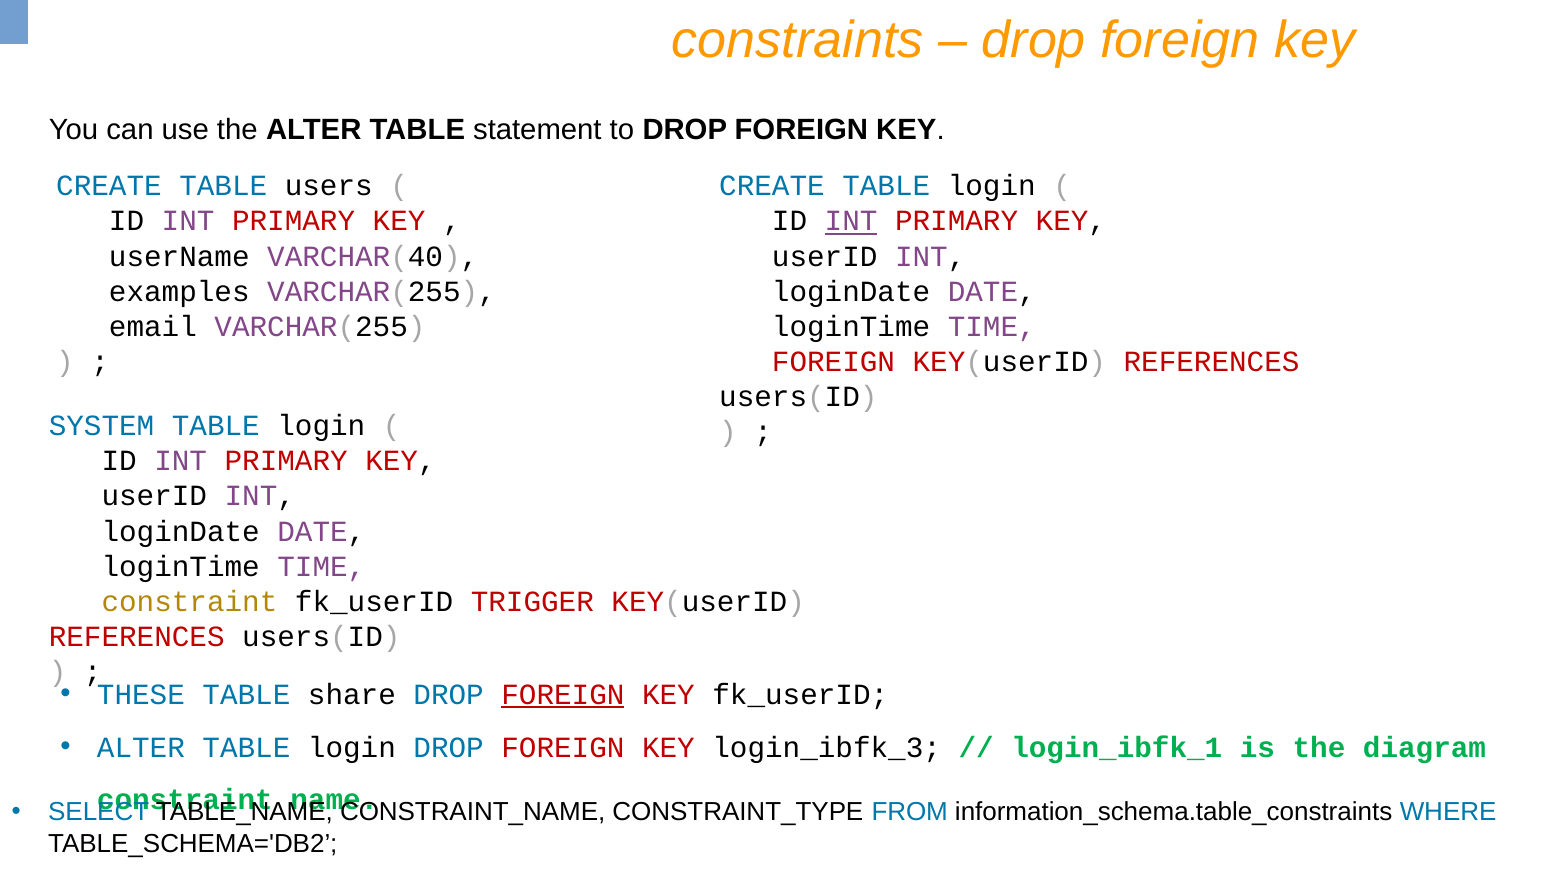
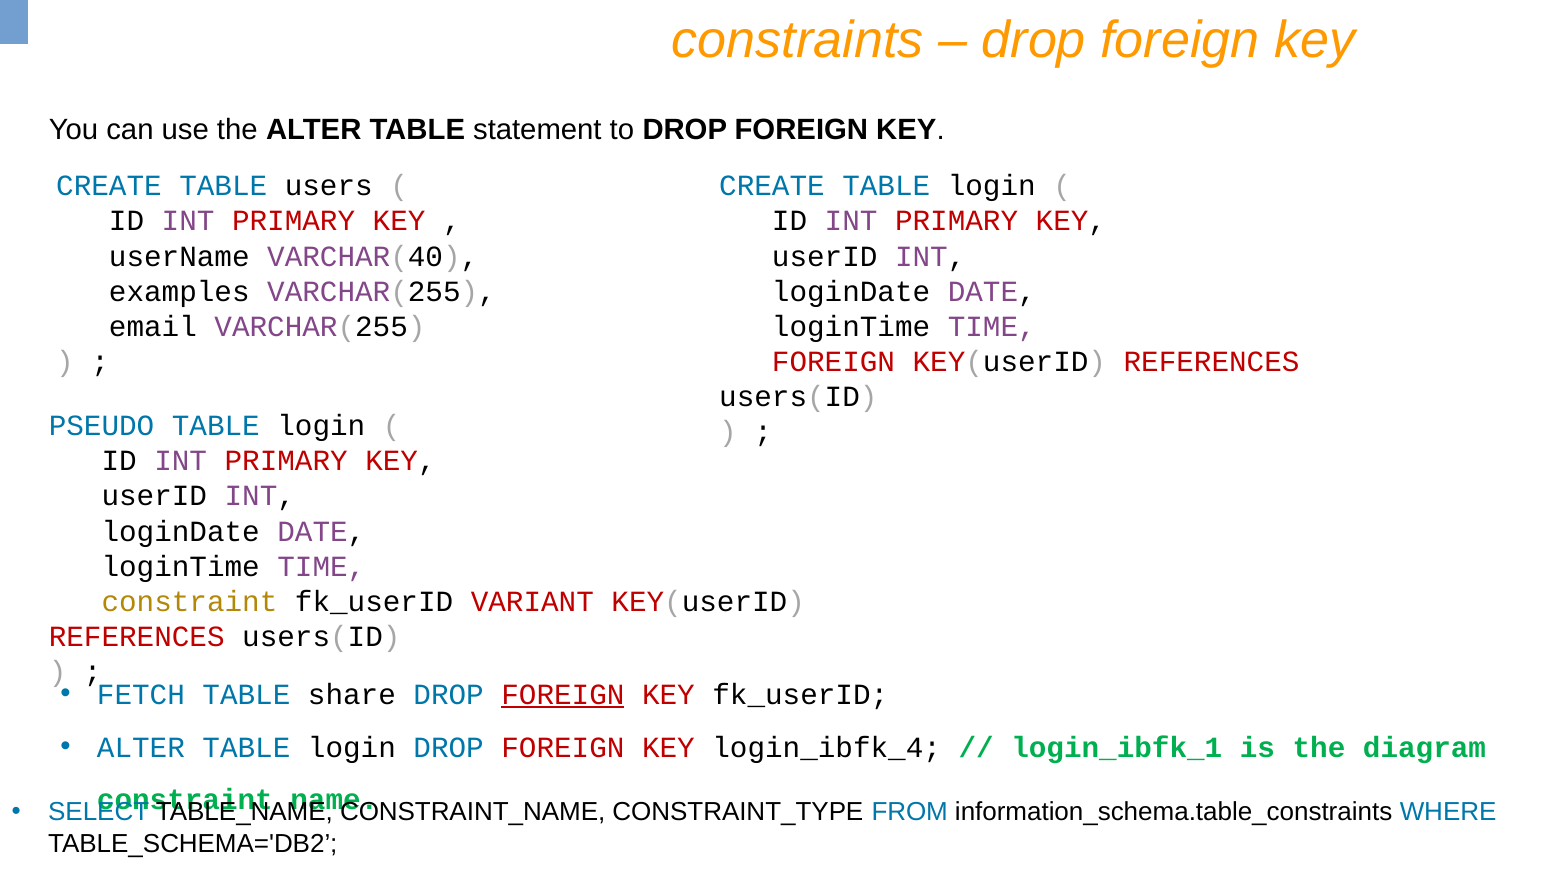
INT underline: present -> none (851, 221)
SYSTEM: SYSTEM -> PSEUDO (102, 426)
TRIGGER: TRIGGER -> VARIANT (532, 602)
THESE: THESE -> FETCH (141, 695)
login_ibfk_3: login_ibfk_3 -> login_ibfk_4 (827, 748)
